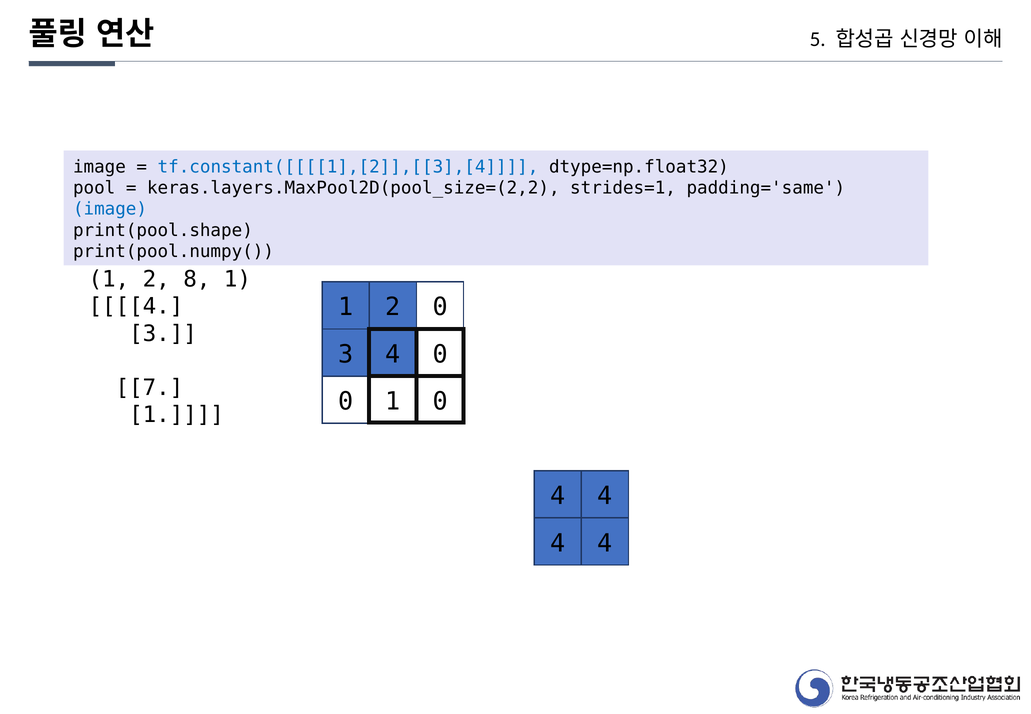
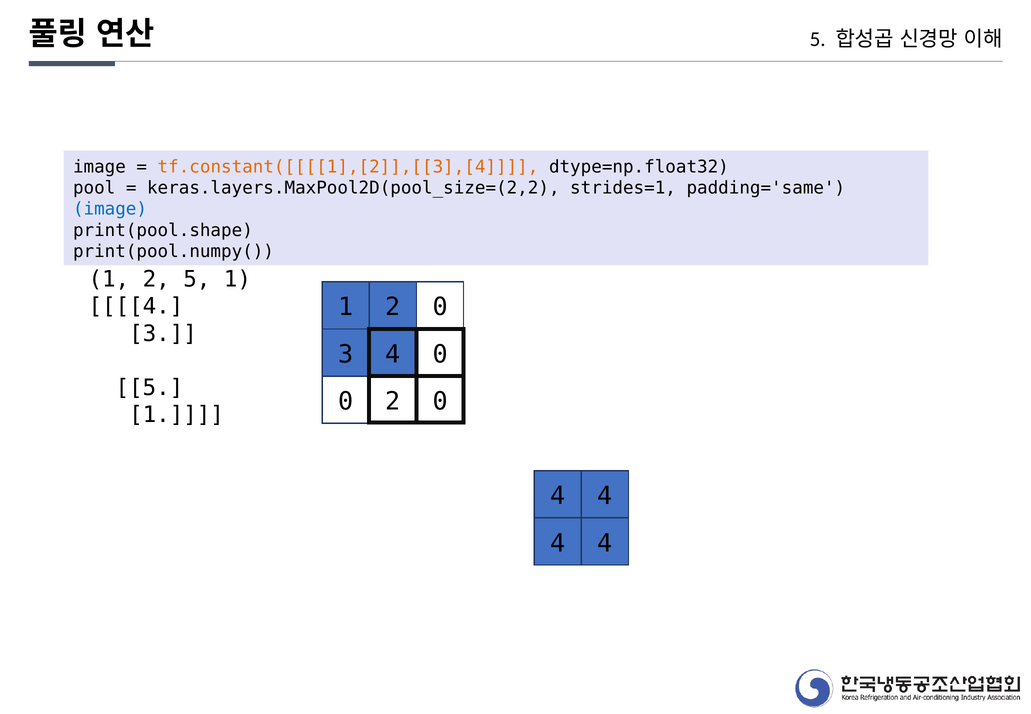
tf.constant([[[[1],[2]],[[3],[4 colour: blue -> orange (348, 167)
2 8: 8 -> 5 (197, 279)
7: 7 -> 5 (149, 388)
0 1: 1 -> 2 (393, 401)
